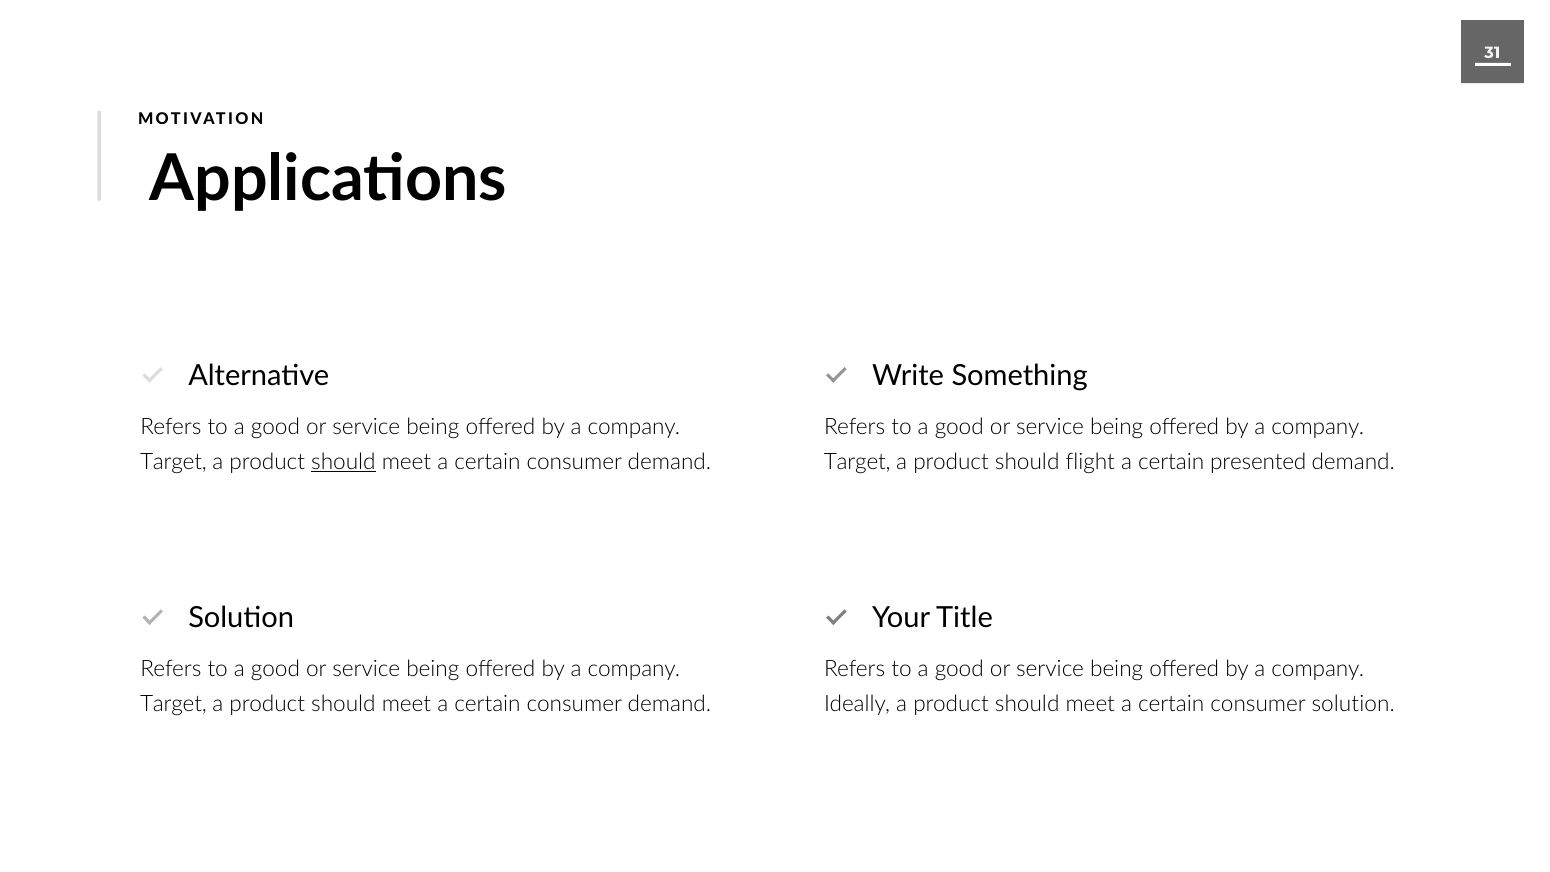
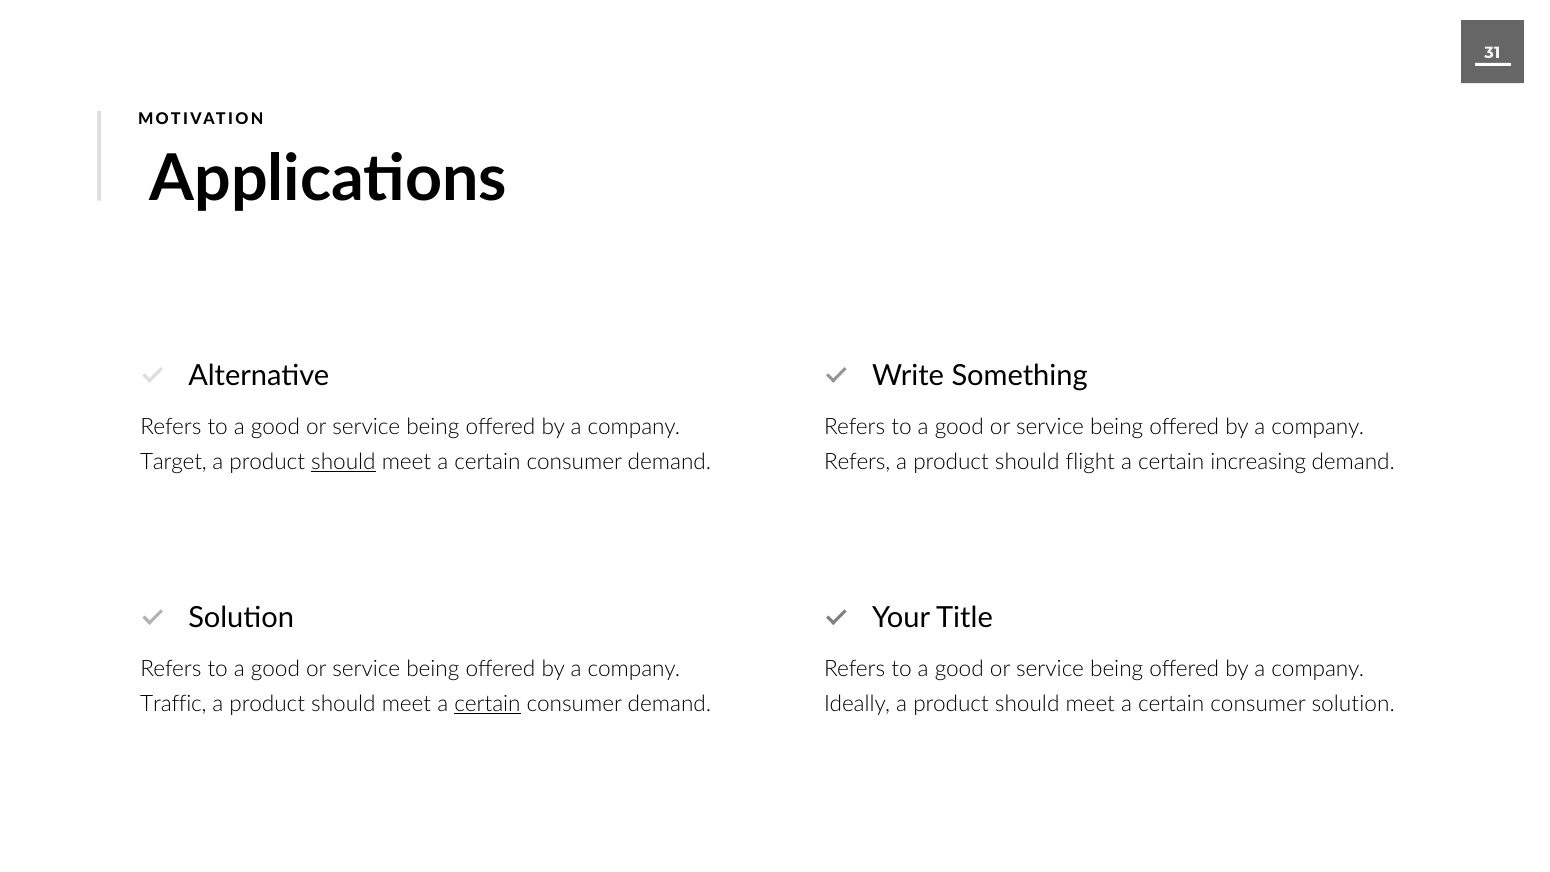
Target: Target -> Refers (857, 462)
presented: presented -> increasing (1258, 462)
Target: Target -> Traffic (173, 704)
certain underline: none -> present (487, 704)
